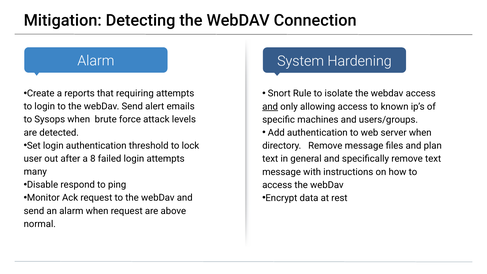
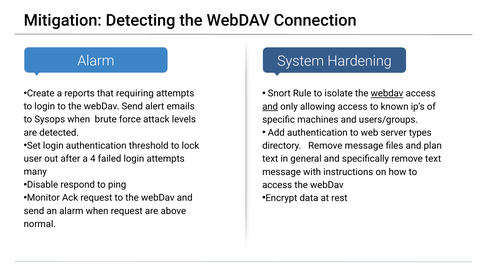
webdav underline: none -> present (387, 94)
server when: when -> types (420, 133)
8: 8 -> 4 (93, 159)
